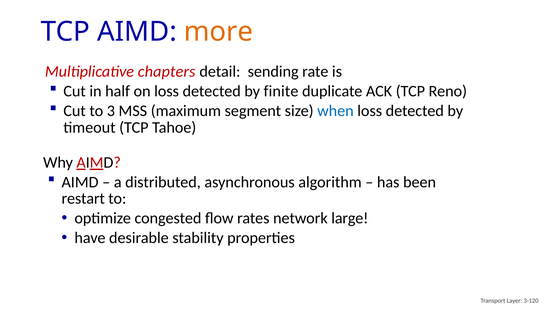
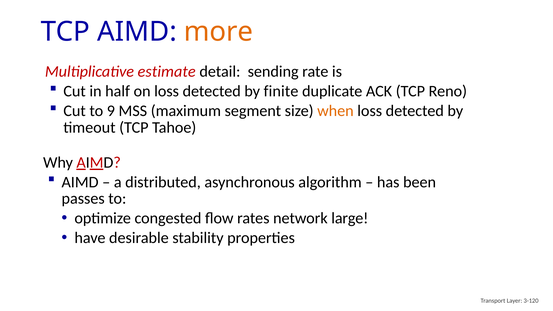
chapters: chapters -> estimate (167, 72)
3: 3 -> 9 (111, 111)
when colour: blue -> orange (335, 111)
restart: restart -> passes (83, 199)
